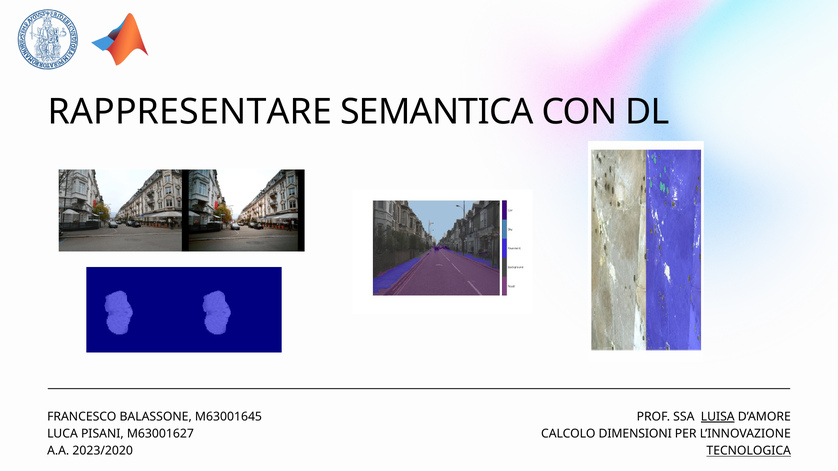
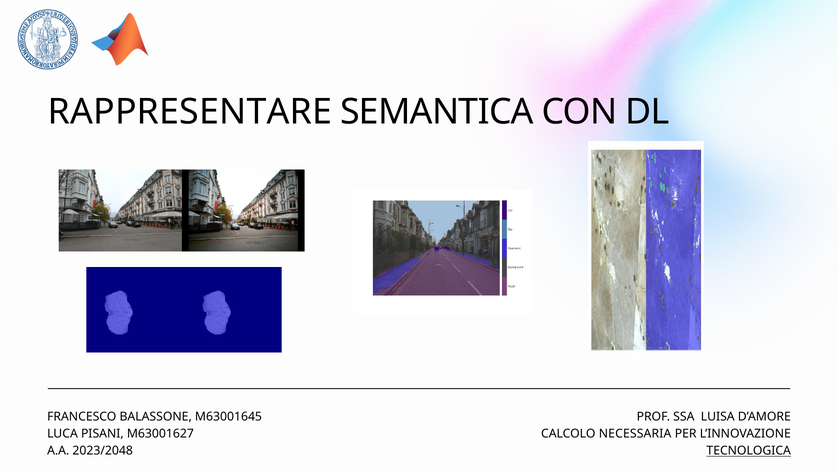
LUISA underline: present -> none (718, 417)
DIMENSIONI: DIMENSIONI -> NECESSARIA (635, 434)
2023/2020: 2023/2020 -> 2023/2048 (103, 451)
